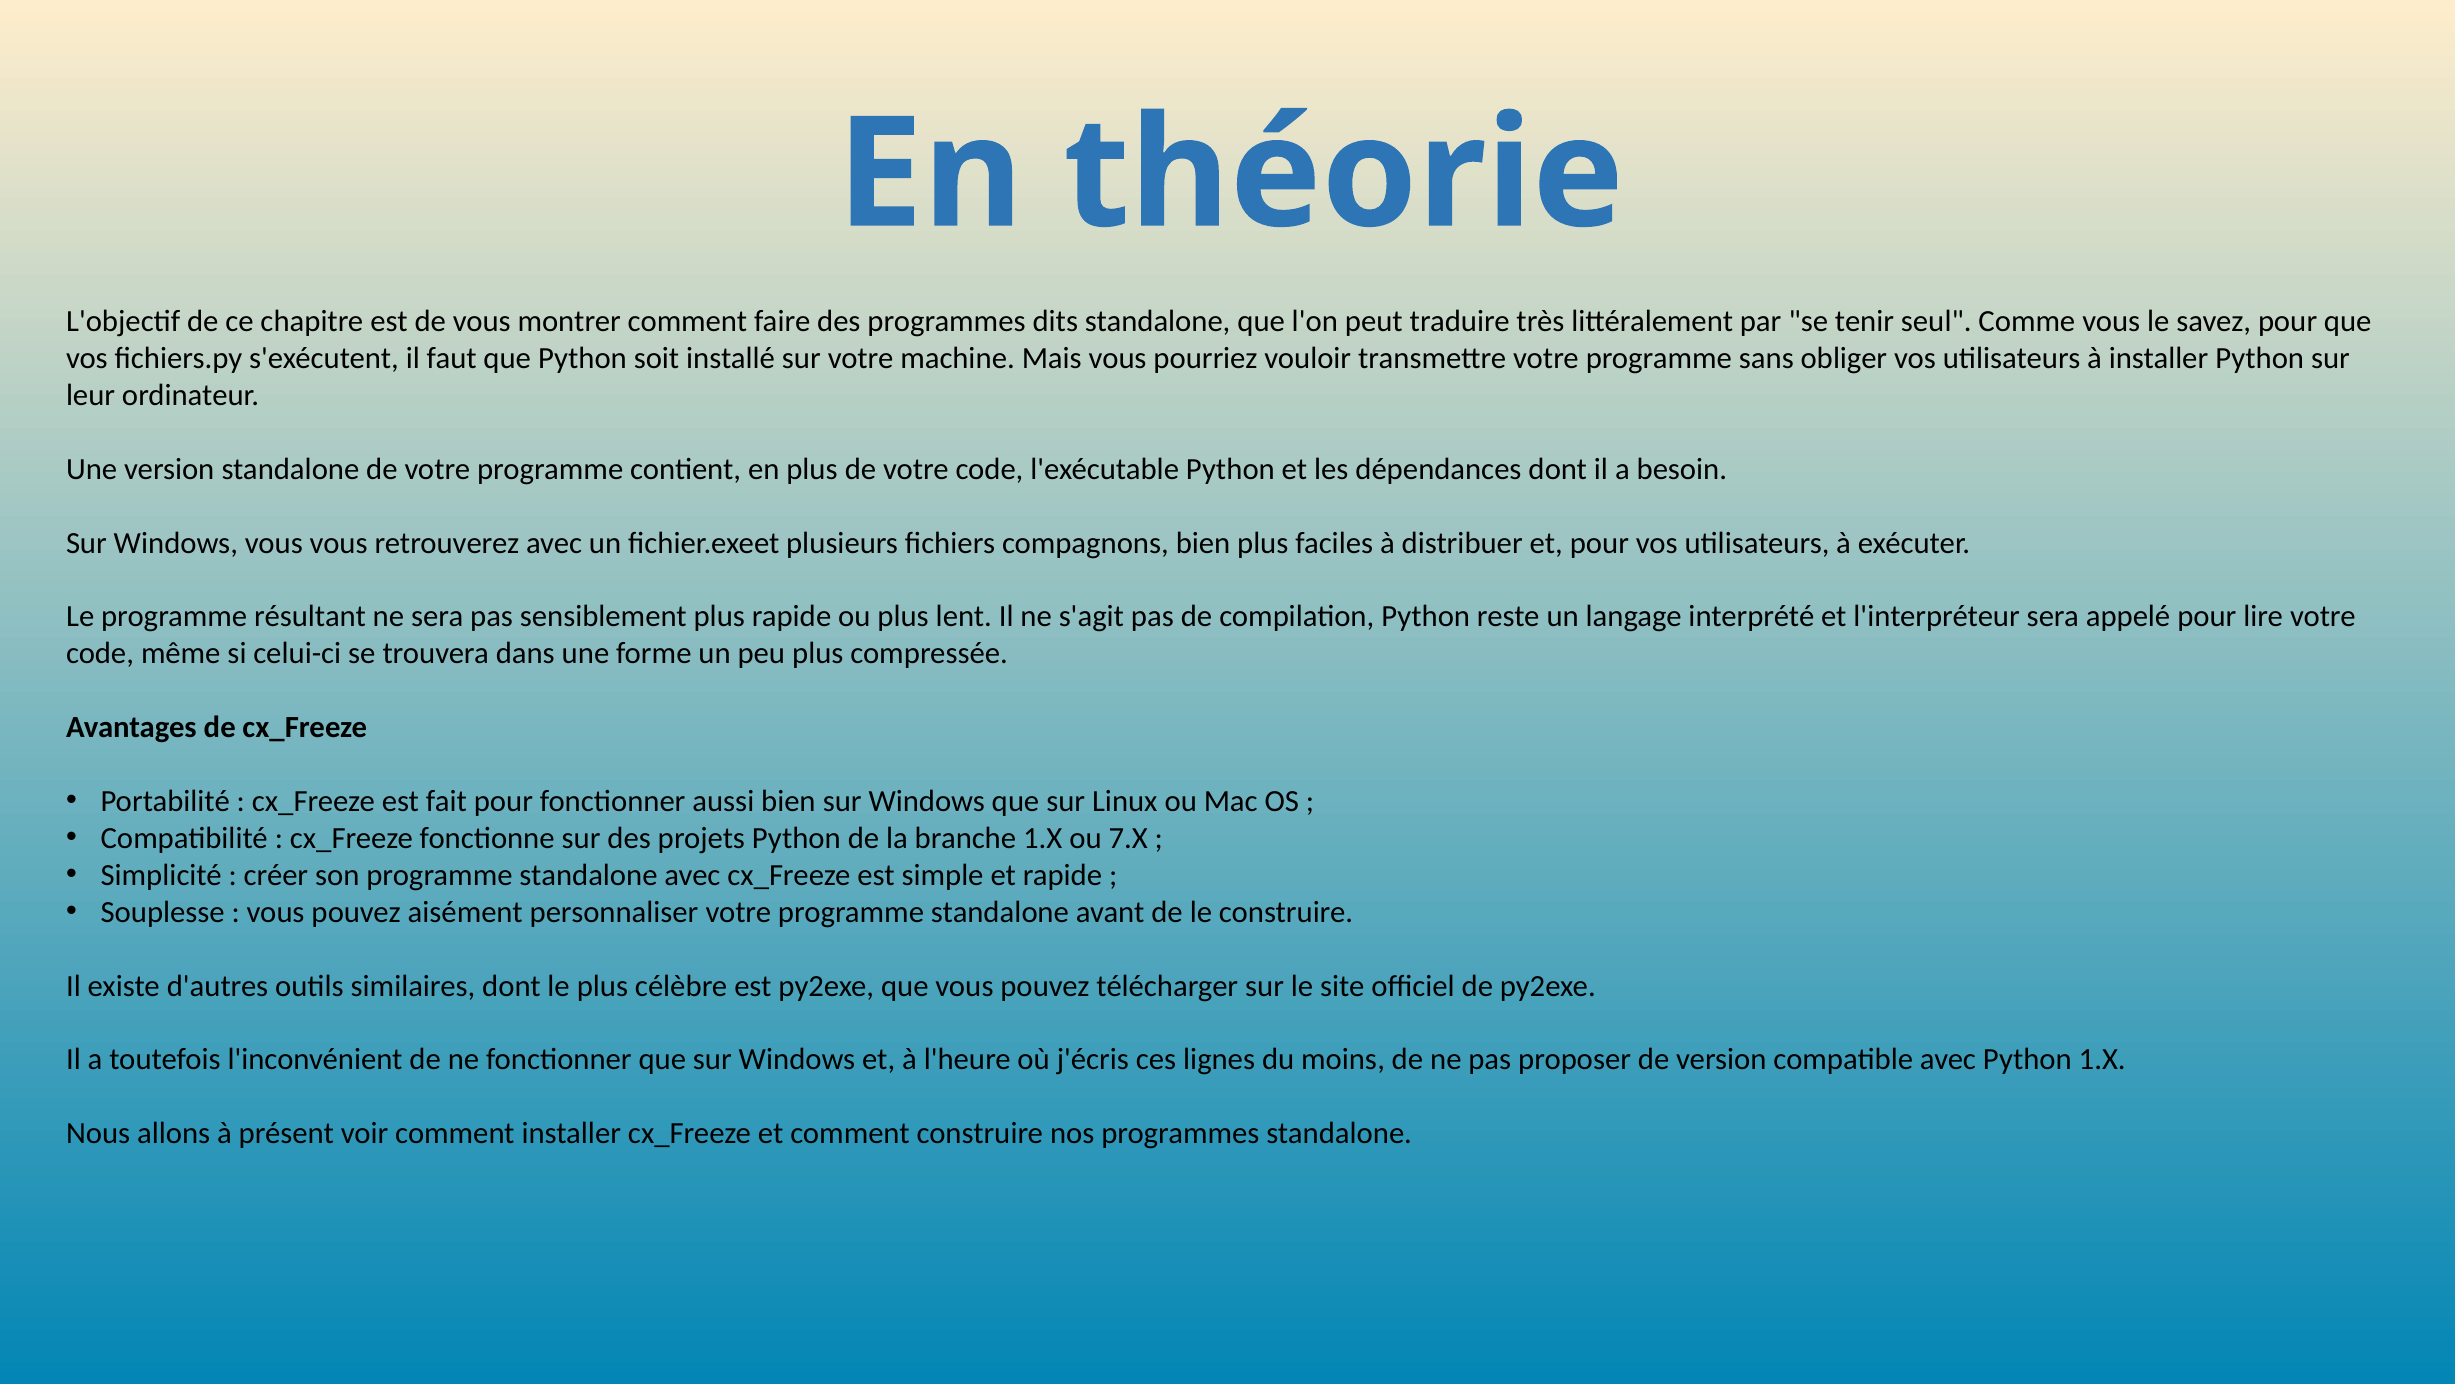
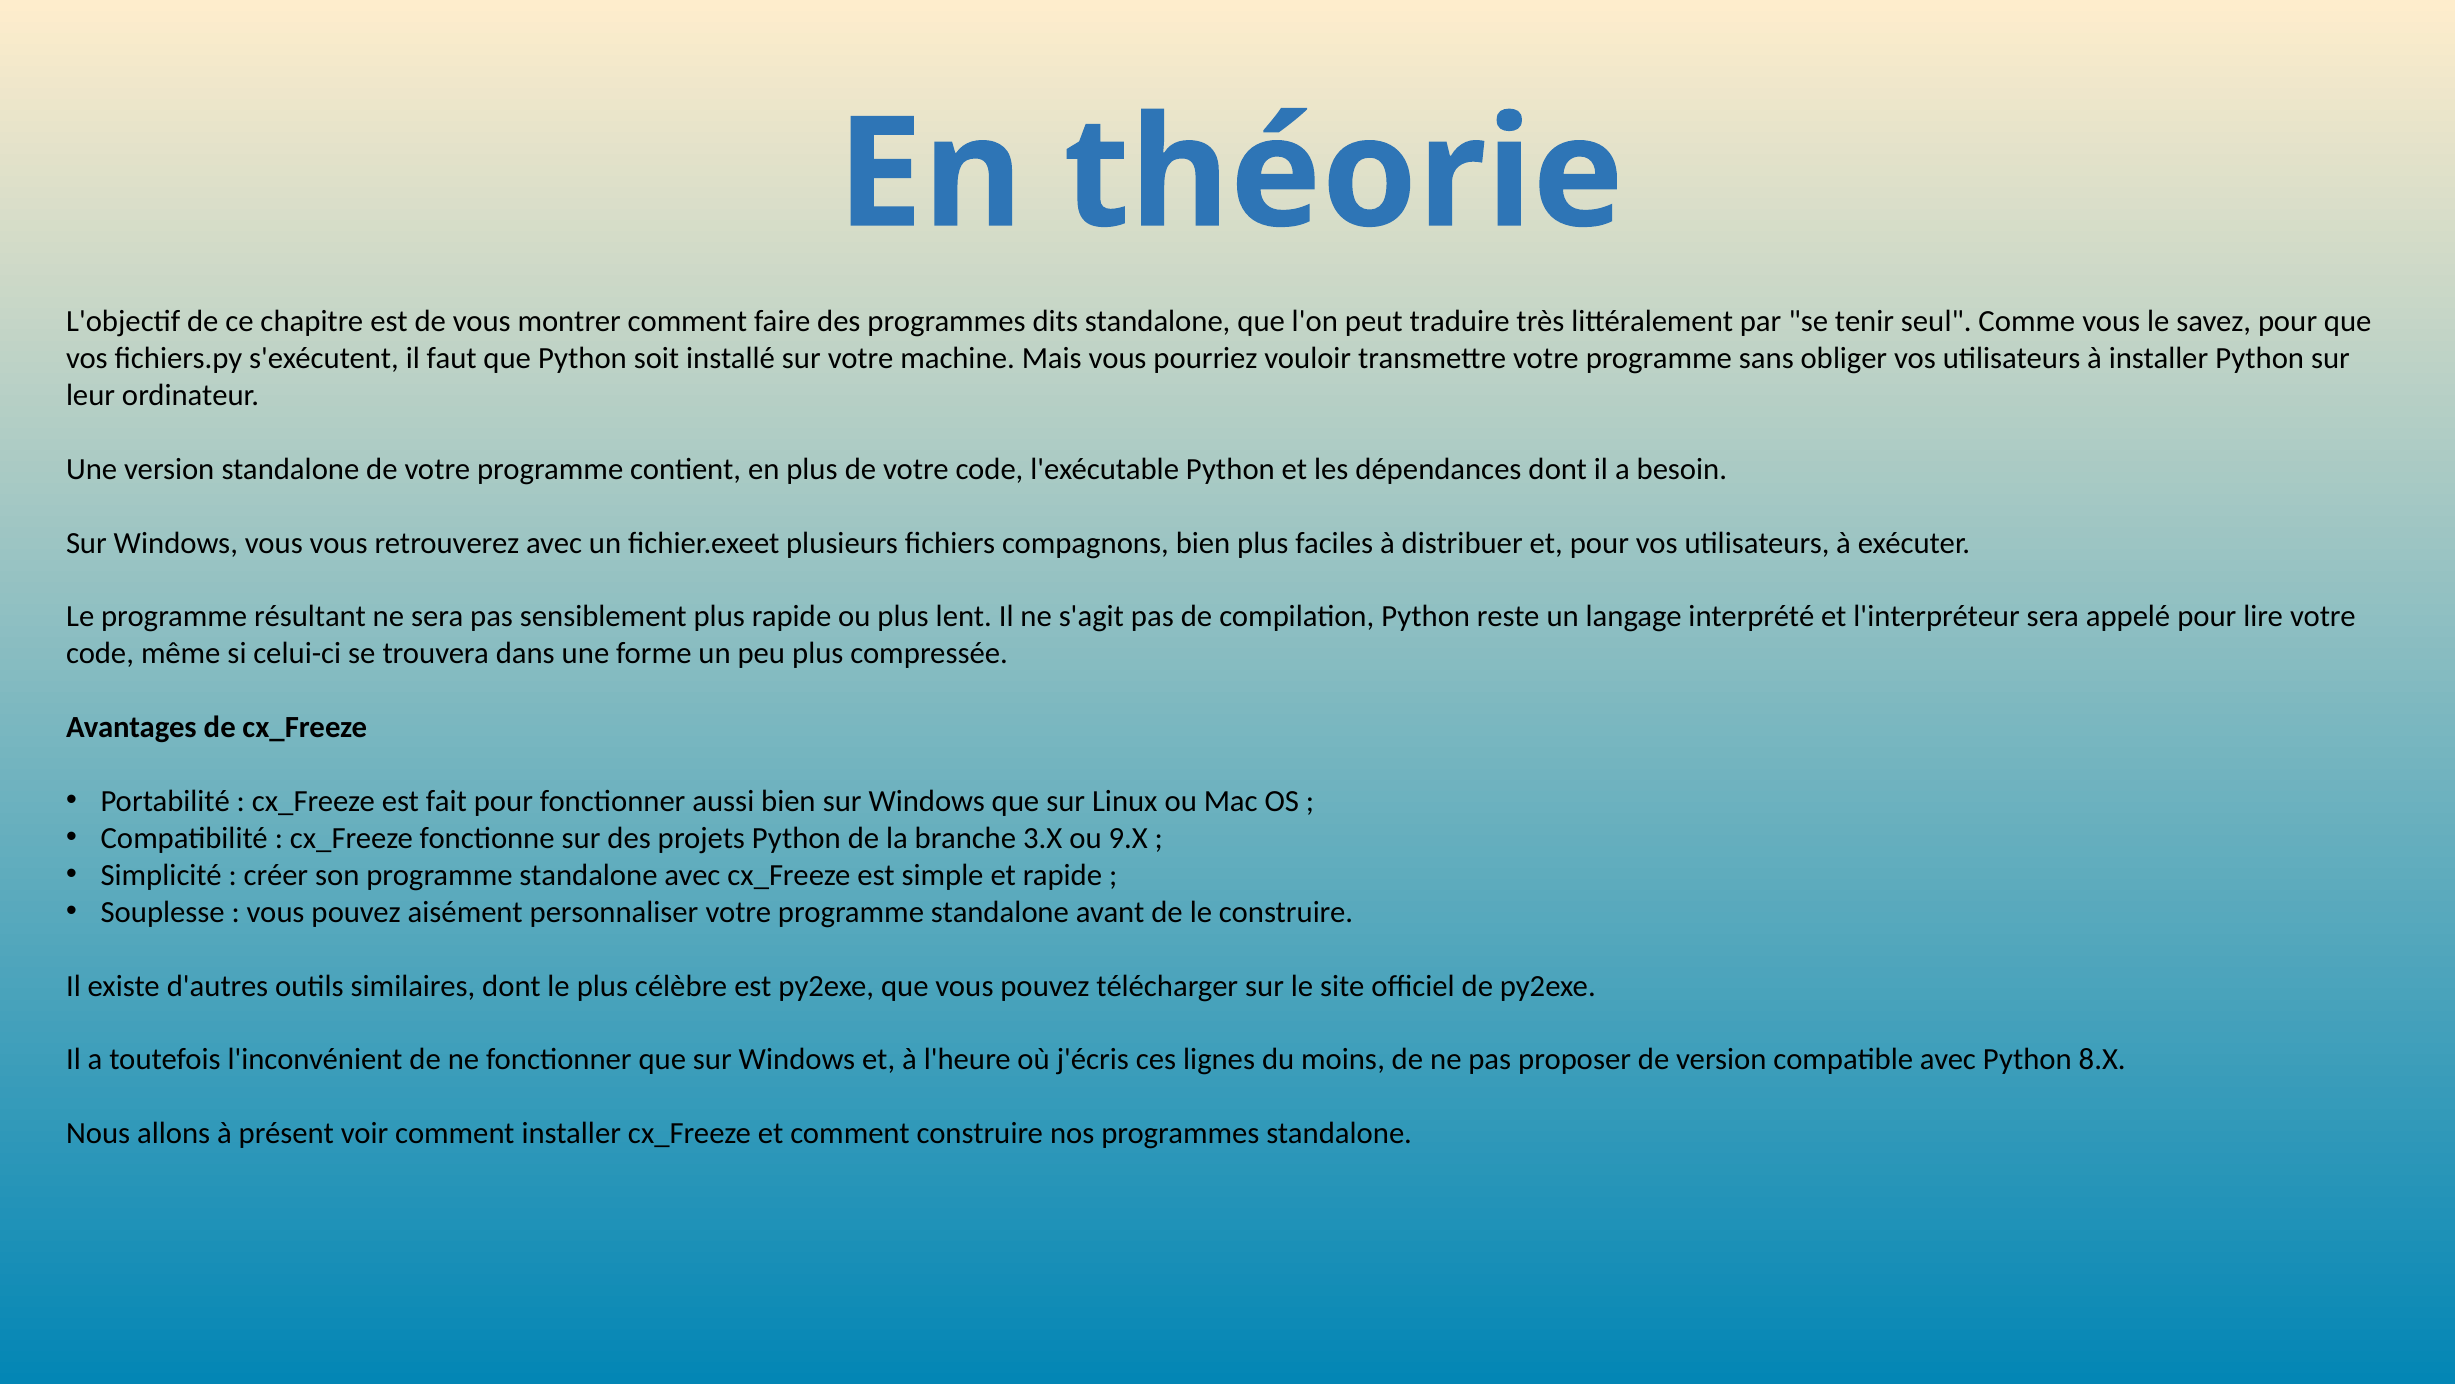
branche 1.X: 1.X -> 3.X (1043, 838)
7.X: 7.X -> 9.X (1128, 838)
Python 1.X: 1.X -> 8.X (2102, 1060)
